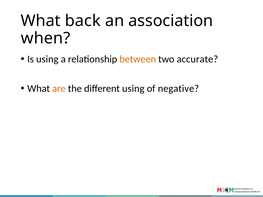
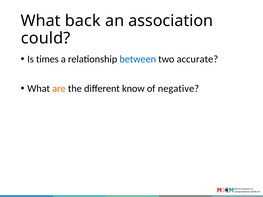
when: when -> could (46, 38)
Is using: using -> times (47, 59)
between colour: orange -> blue (138, 59)
different using: using -> know (133, 89)
